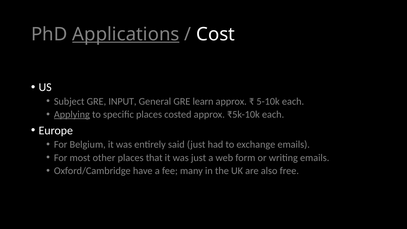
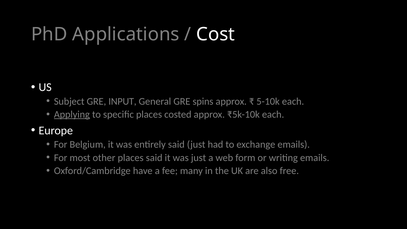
Applications underline: present -> none (126, 34)
learn: learn -> spins (203, 101)
places that: that -> said (154, 158)
